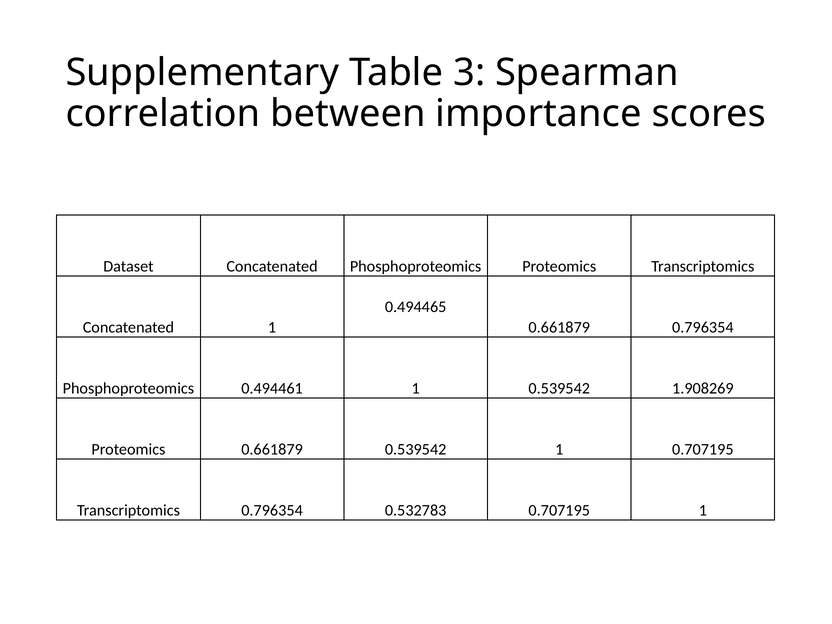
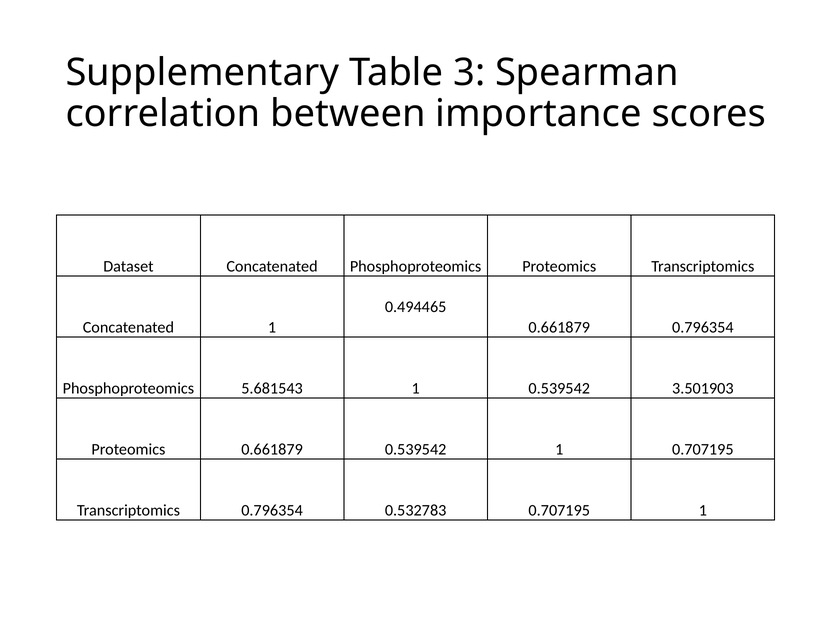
0.494461: 0.494461 -> 5.681543 (272, 388)
1.908269: 1.908269 -> 3.501903 (703, 388)
